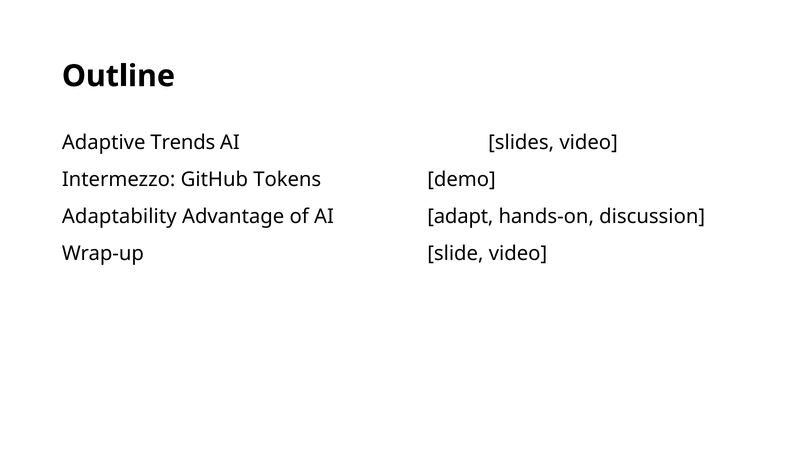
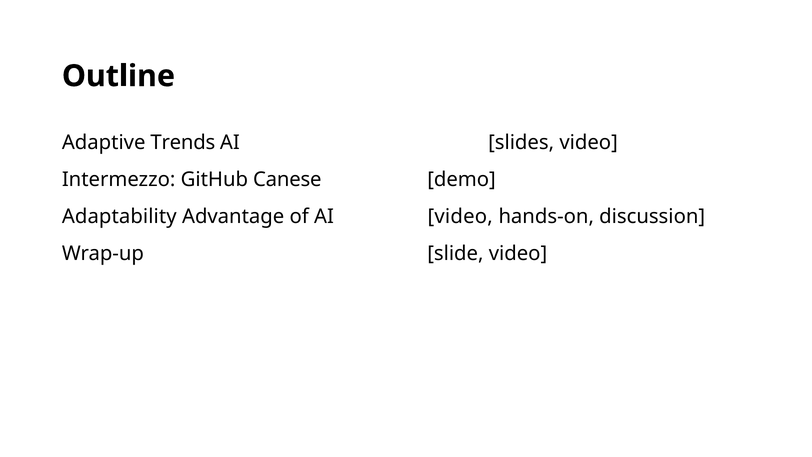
Tokens: Tokens -> Canese (287, 179)
AI adapt: adapt -> video (460, 216)
